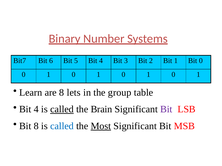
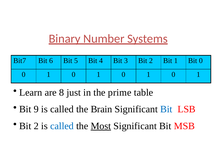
lets: lets -> just (74, 93)
group: group -> prime (120, 93)
4: 4 -> 9 (36, 110)
called underline: present -> none (62, 110)
Bit colour: purple -> blue (166, 110)
8: 8 -> 2 (36, 126)
